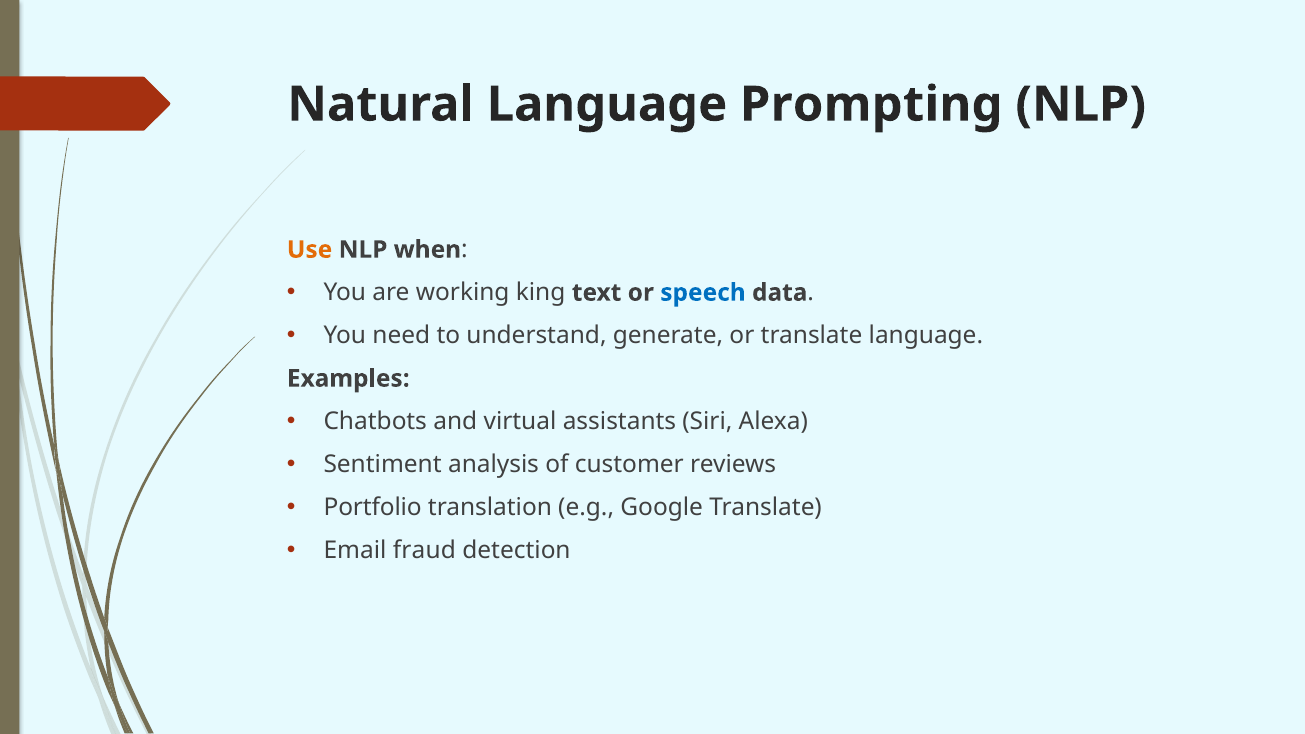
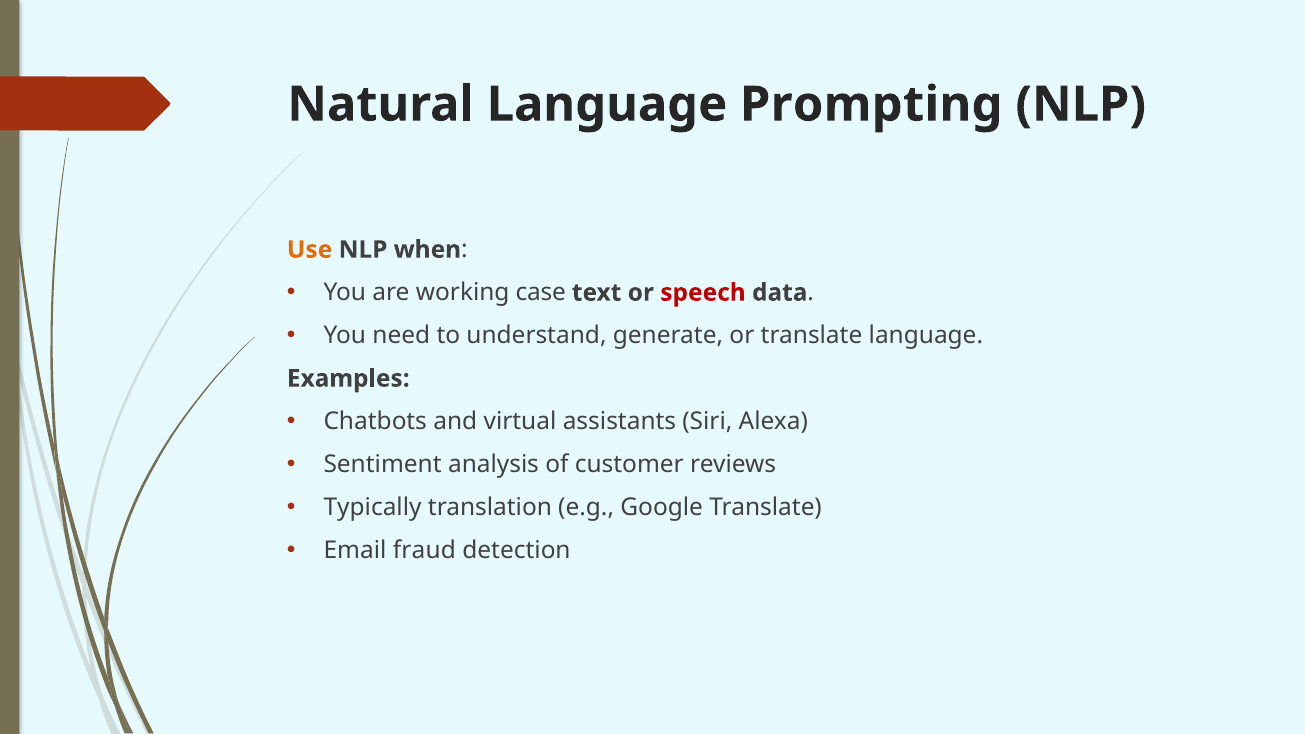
king: king -> case (541, 293)
speech colour: blue -> red (703, 293)
Portfolio: Portfolio -> Typically (373, 507)
